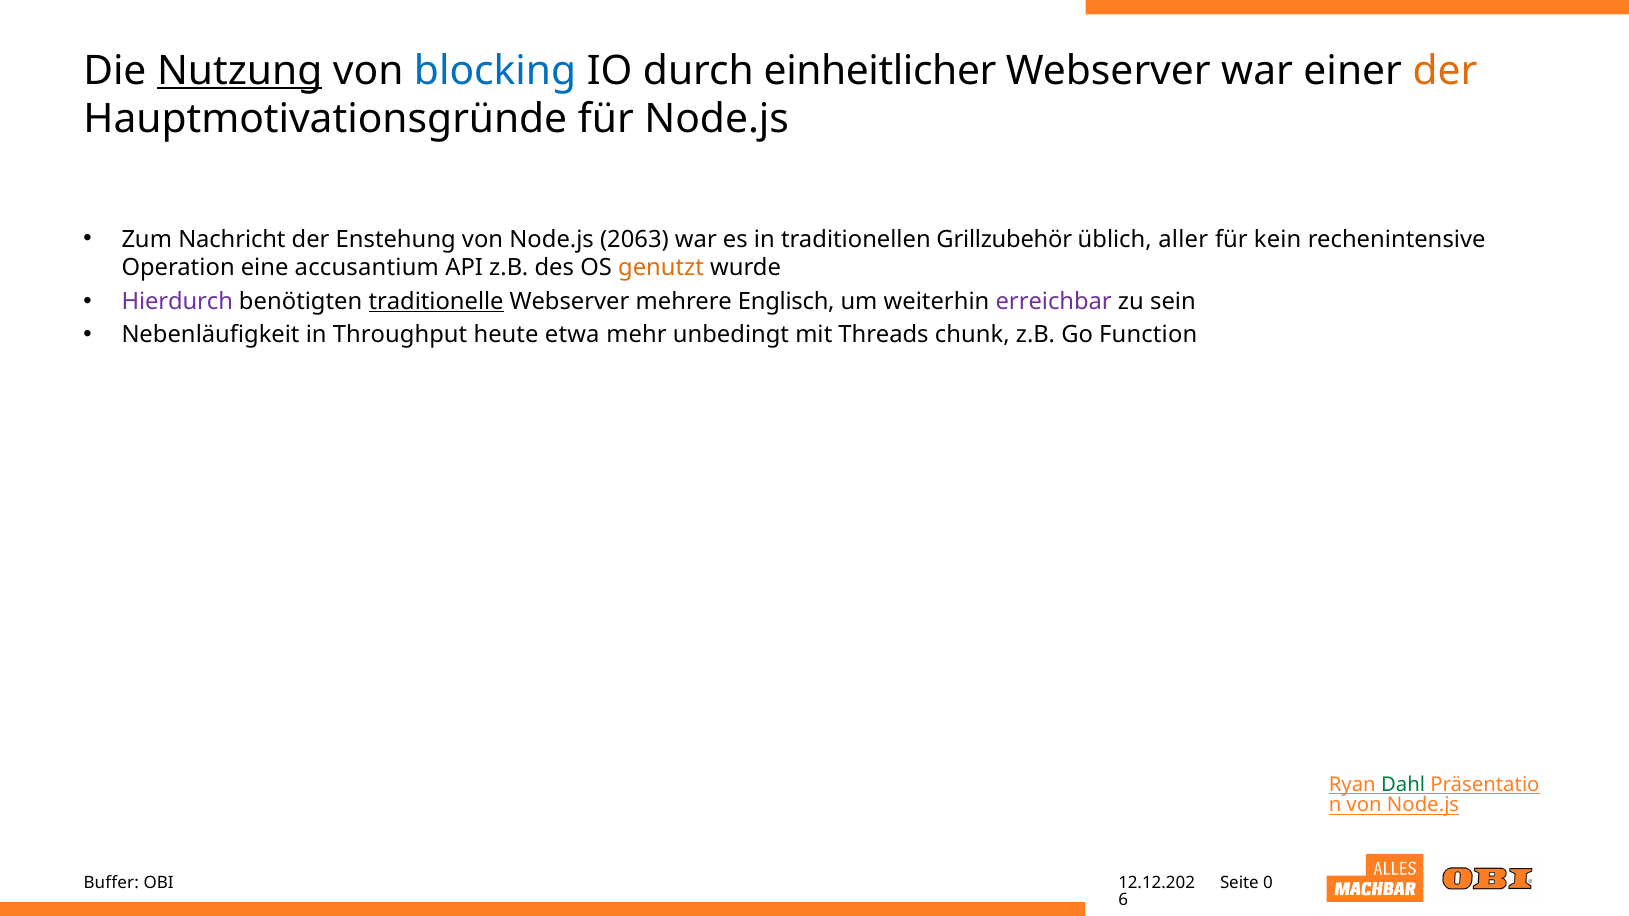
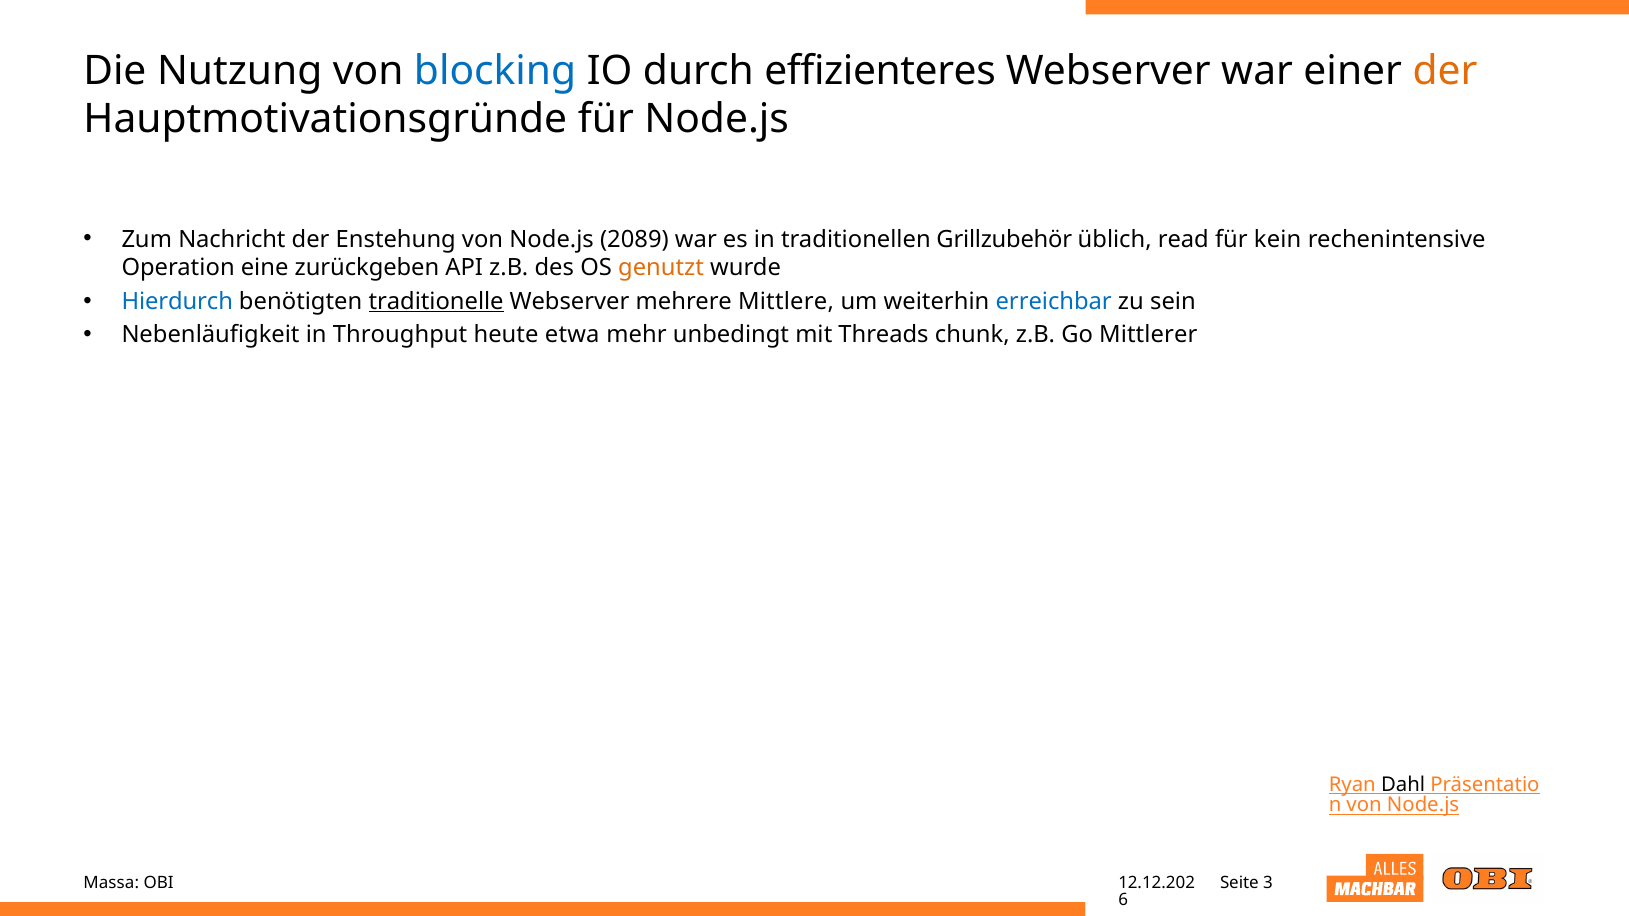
Nutzung underline: present -> none (240, 71)
einheitlicher: einheitlicher -> effizienteres (880, 71)
2063: 2063 -> 2089 (634, 239)
aller: aller -> read (1183, 239)
accusantium: accusantium -> zurückgeben (367, 268)
Hierdurch colour: purple -> blue (177, 302)
Englisch: Englisch -> Mittlere (786, 302)
erreichbar colour: purple -> blue (1054, 302)
Function: Function -> Mittlerer (1148, 335)
Dahl colour: green -> black (1403, 785)
Buffer: Buffer -> Massa (111, 883)
0: 0 -> 3 (1268, 883)
